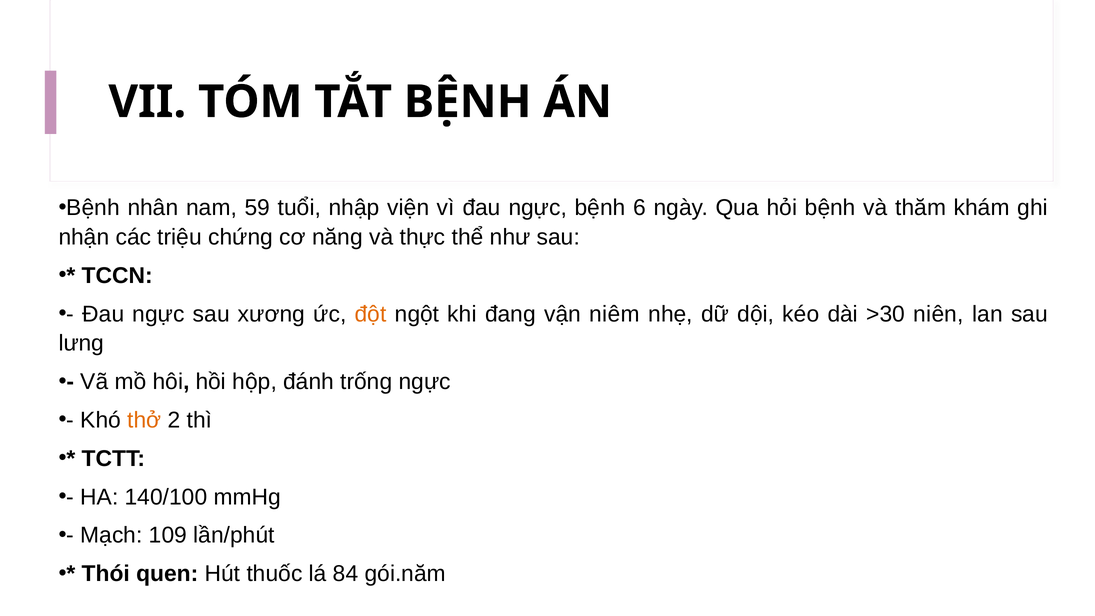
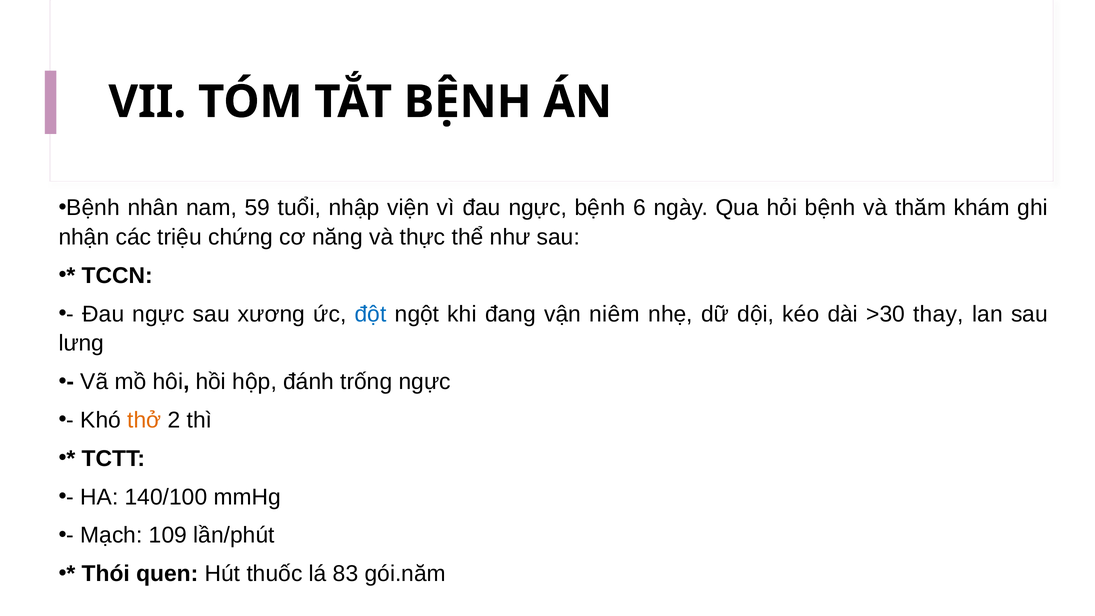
đột colour: orange -> blue (371, 314)
niên: niên -> thay (939, 314)
84: 84 -> 83 (346, 574)
